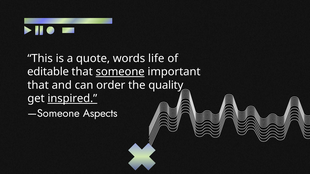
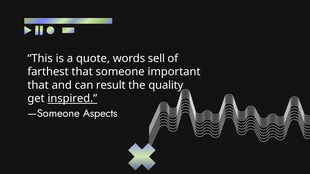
life: life -> sell (156, 59)
editable: editable -> farthest (48, 72)
someone underline: present -> none (120, 72)
order: order -> result (111, 85)
